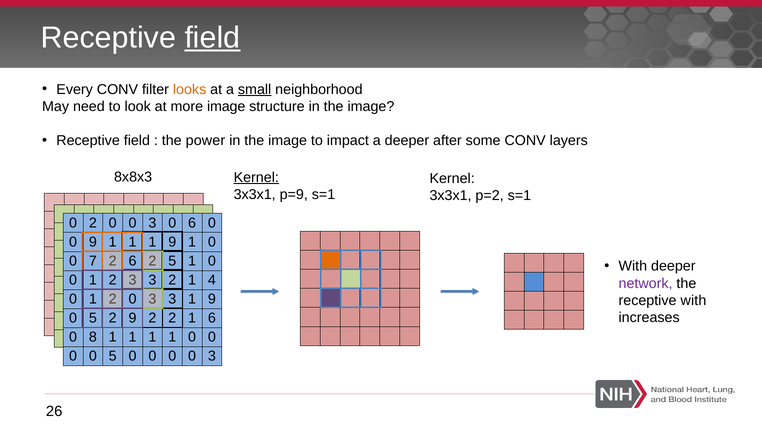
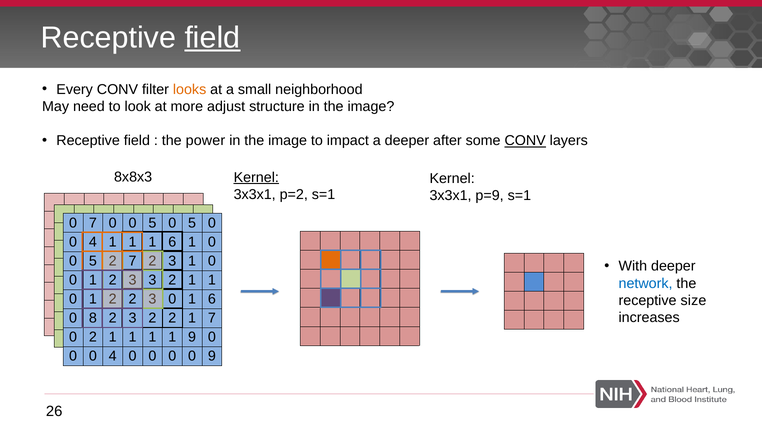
small underline: present -> none (255, 89)
more image: image -> adjust (226, 107)
CONV underline: none -> present (525, 141)
p=9: p=9 -> p=2 (294, 195)
p=2: p=2 -> p=9 (490, 196)
0 2: 2 -> 7 (93, 223)
3: 3 -> 5 (152, 223)
6: 6 -> 5 (192, 223)
9: 9 -> 4 (93, 242)
1 1 9: 9 -> 6 (172, 242)
7: 7 -> 5 (93, 262)
6: 6 -> 7 (133, 262)
5: 5 -> 3 (172, 262)
3 2 1 4: 4 -> 1 (212, 281)
network colour: purple -> blue (646, 284)
0: 0 -> 2 (133, 300)
3: 3 -> 0 (172, 300)
9: 9 -> 6 (212, 300)
receptive with: with -> size (693, 301)
5: 5 -> 8 (93, 319)
9: 9 -> 3 (133, 319)
1 6: 6 -> 7 (212, 319)
0 8: 8 -> 2 (93, 338)
1 1 0: 0 -> 9 (192, 338)
5: 5 -> 4 (113, 357)
0 0 0 3: 3 -> 9 (212, 357)
